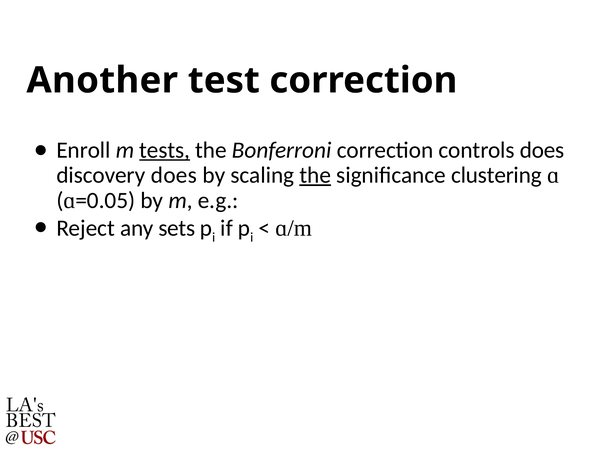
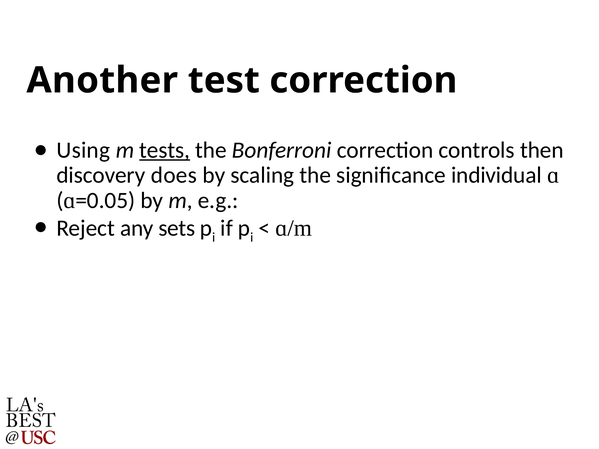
Enroll: Enroll -> Using (83, 150)
controls does: does -> then (542, 150)
the underline: present -> none (315, 175)
clustering: clustering -> individual (496, 175)
